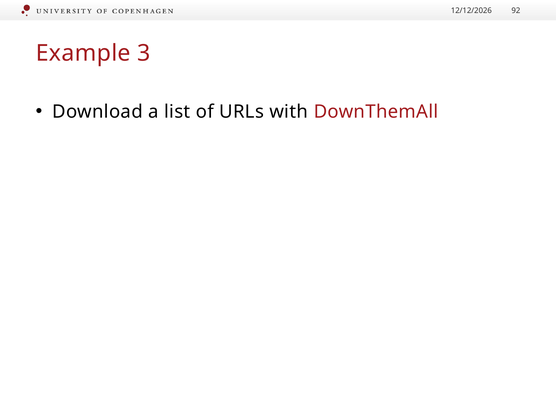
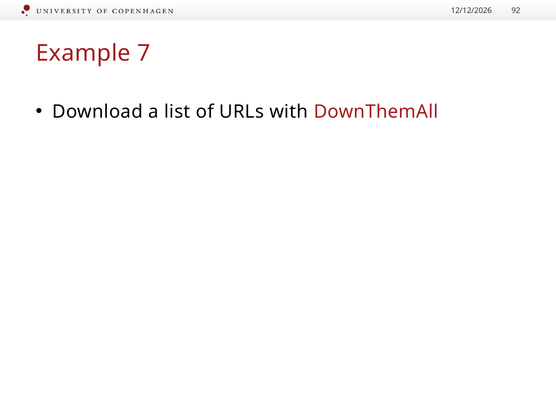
3: 3 -> 7 (144, 53)
